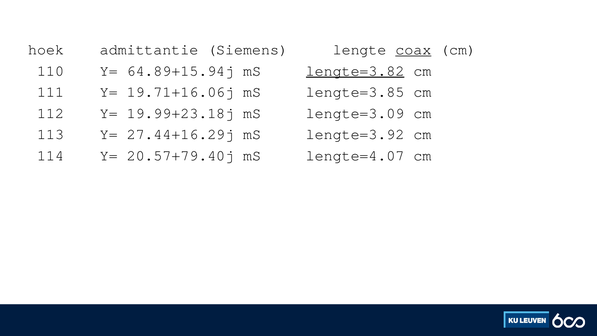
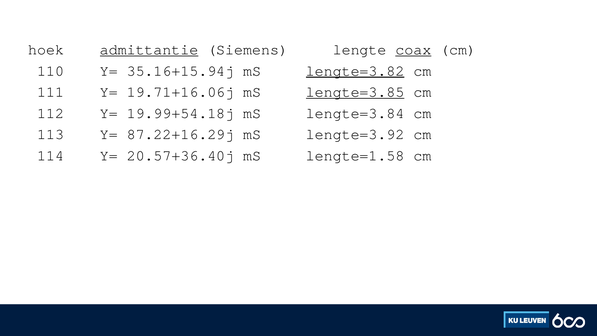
admittantie underline: none -> present (149, 50)
64.89+15.94j: 64.89+15.94j -> 35.16+15.94j (180, 71)
lengte=3.85 underline: none -> present (355, 92)
19.99+23.18j: 19.99+23.18j -> 19.99+54.18j (180, 113)
lengte=3.09: lengte=3.09 -> lengte=3.84 (355, 113)
27.44+16.29j: 27.44+16.29j -> 87.22+16.29j (180, 134)
20.57+79.40j: 20.57+79.40j -> 20.57+36.40j (180, 155)
lengte=4.07: lengte=4.07 -> lengte=1.58 (355, 155)
